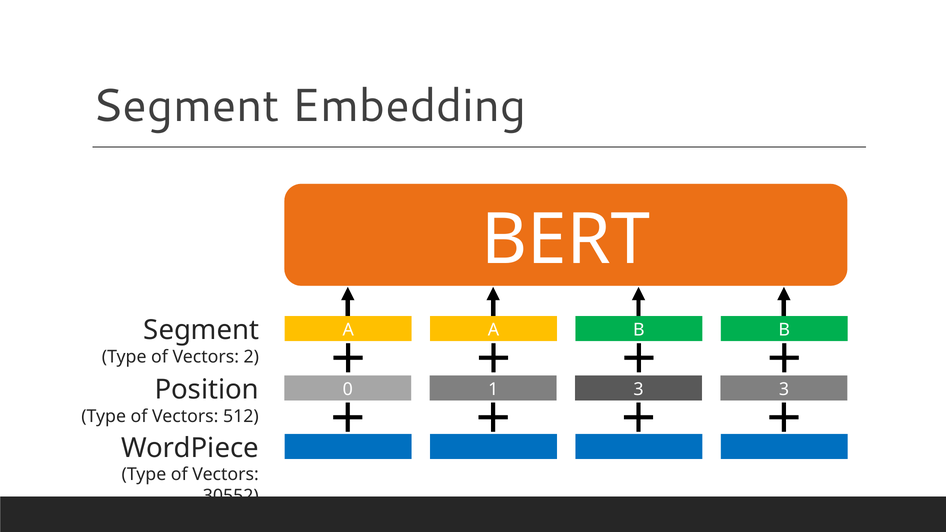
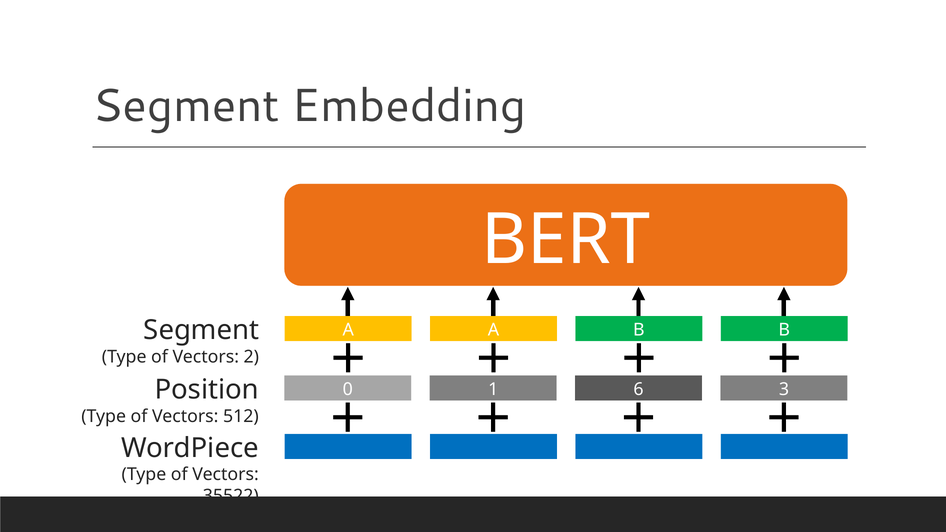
1 3: 3 -> 6 (639, 389)
30552: 30552 -> 35522 (231, 496)
